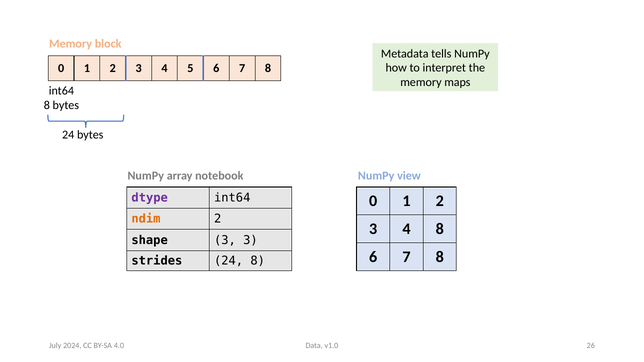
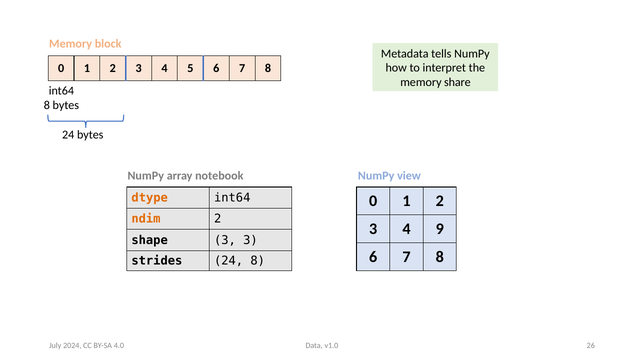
maps: maps -> share (457, 83)
dtype colour: purple -> orange (150, 198)
4 8: 8 -> 9 (440, 229)
